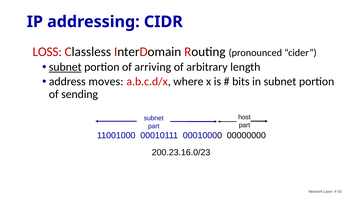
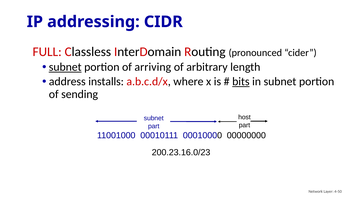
LOSS: LOSS -> FULL (47, 52)
moves: moves -> installs (106, 81)
bits underline: none -> present (241, 81)
